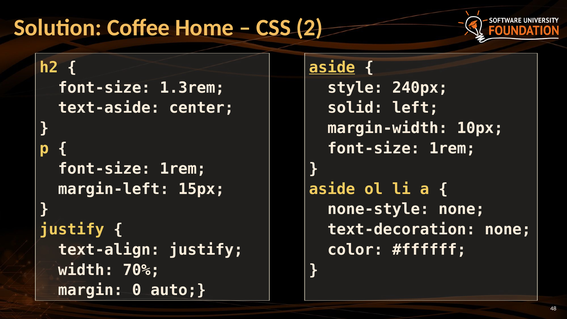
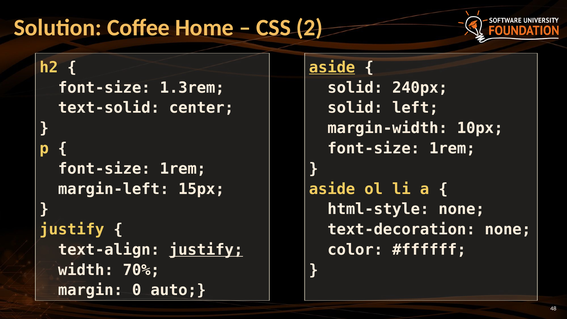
style: style -> solid (355, 88)
text-aside: text-aside -> text-solid (109, 108)
none-style: none-style -> html-style (378, 209)
justify underline: none -> present (206, 250)
